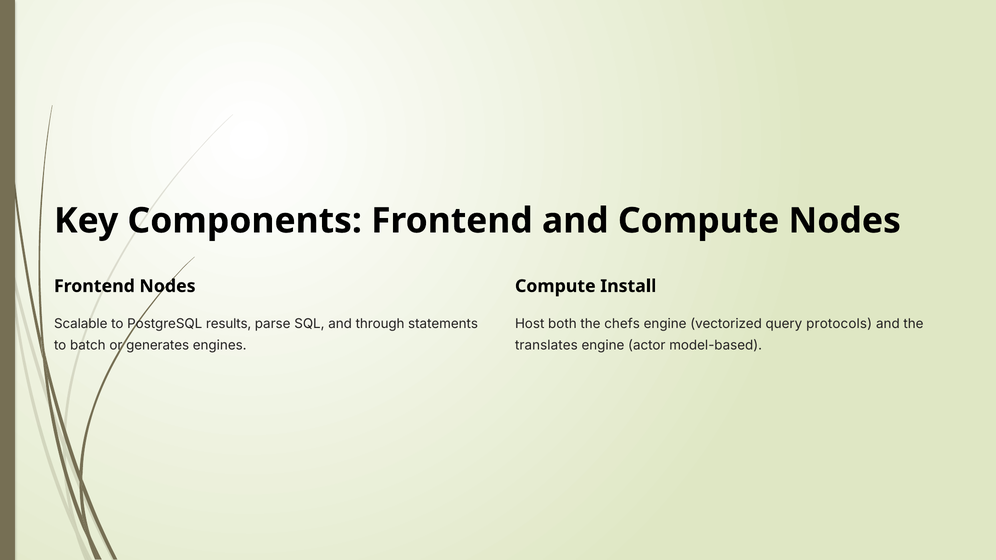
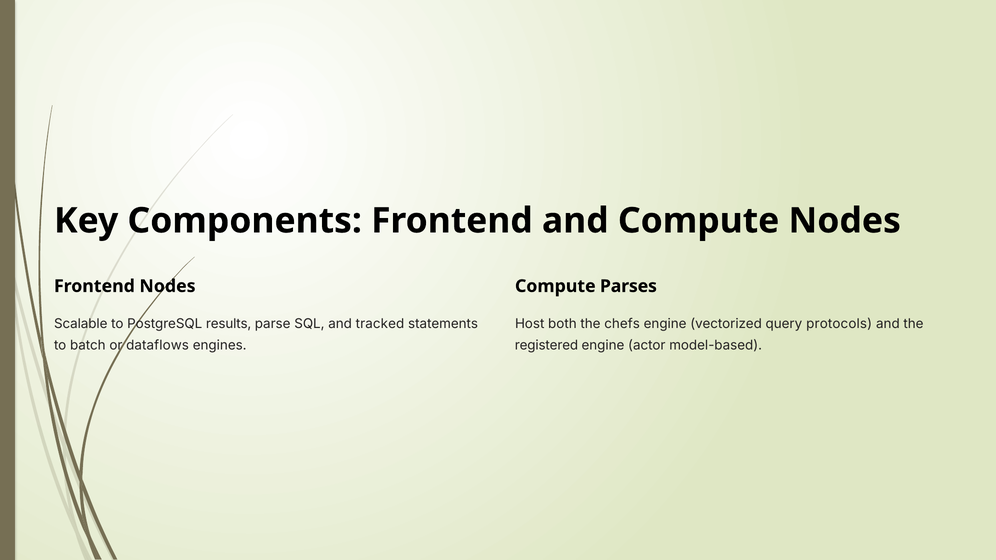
Install: Install -> Parses (628, 286)
through: through -> tracked (380, 324)
generates: generates -> dataflows (158, 345)
translates: translates -> registered (546, 345)
